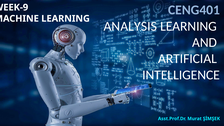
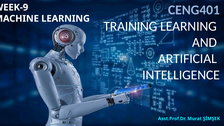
ANALYSIS: ANALYSIS -> TRAINING (130, 26)
